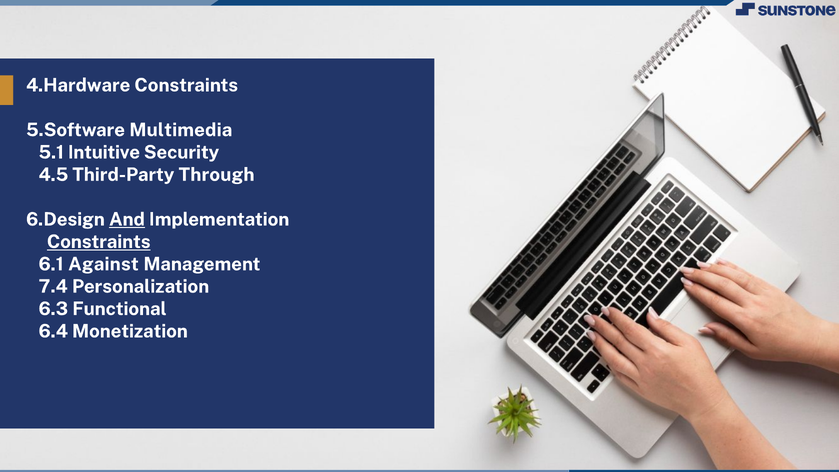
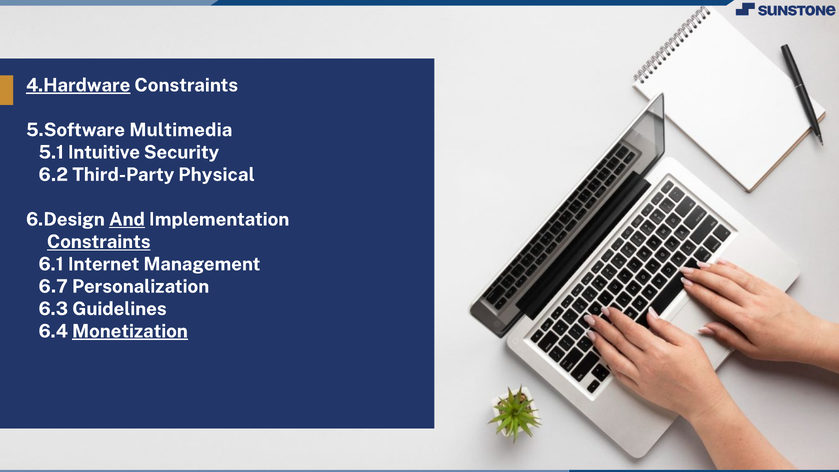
4.Hardware underline: none -> present (78, 85)
4.5: 4.5 -> 6.2 (53, 175)
Through: Through -> Physical (217, 175)
Against: Against -> Internet (104, 264)
7.4: 7.4 -> 6.7 (53, 287)
Functional: Functional -> Guidelines (119, 309)
Monetization underline: none -> present (130, 331)
